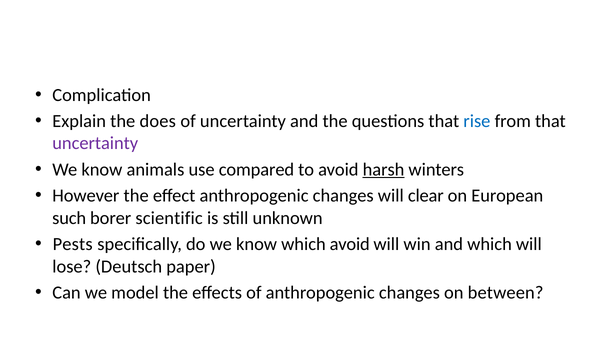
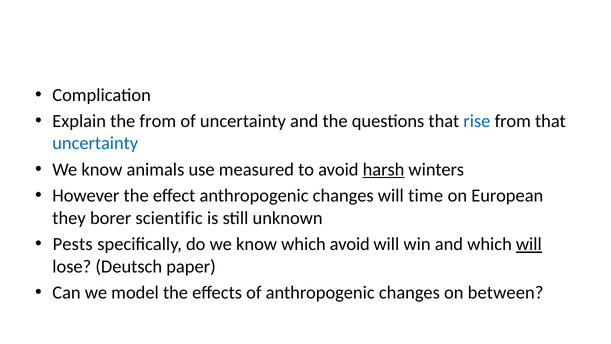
the does: does -> from (158, 121)
uncertainty colour: purple -> blue (95, 143)
compared: compared -> measured (256, 169)
clear: clear -> time (426, 196)
such: such -> they (69, 218)
will underline: none -> present (529, 244)
